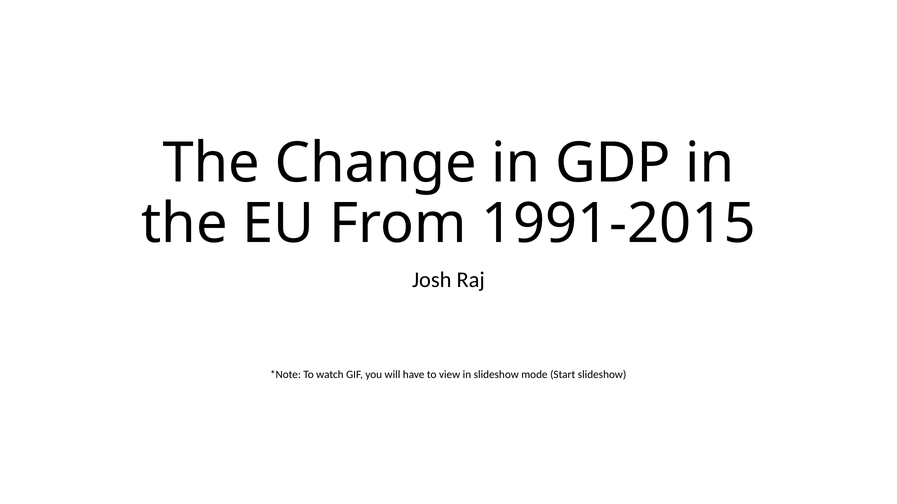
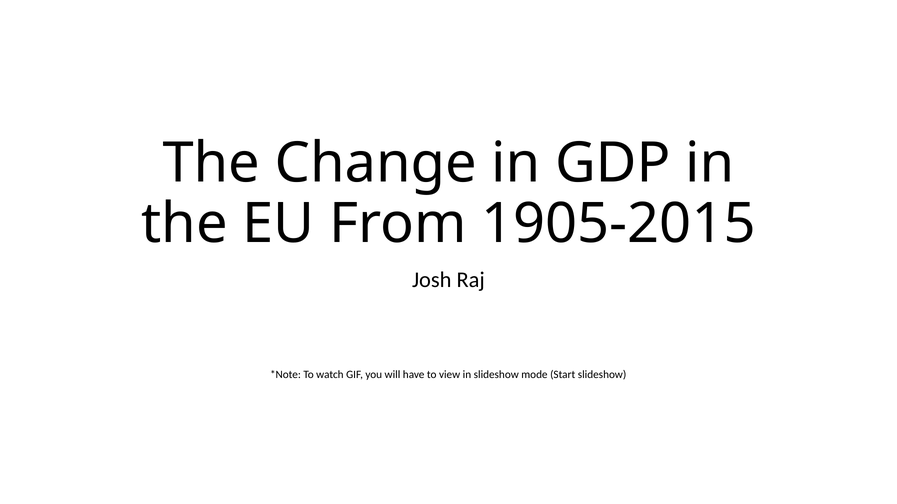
1991-2015: 1991-2015 -> 1905-2015 (618, 224)
